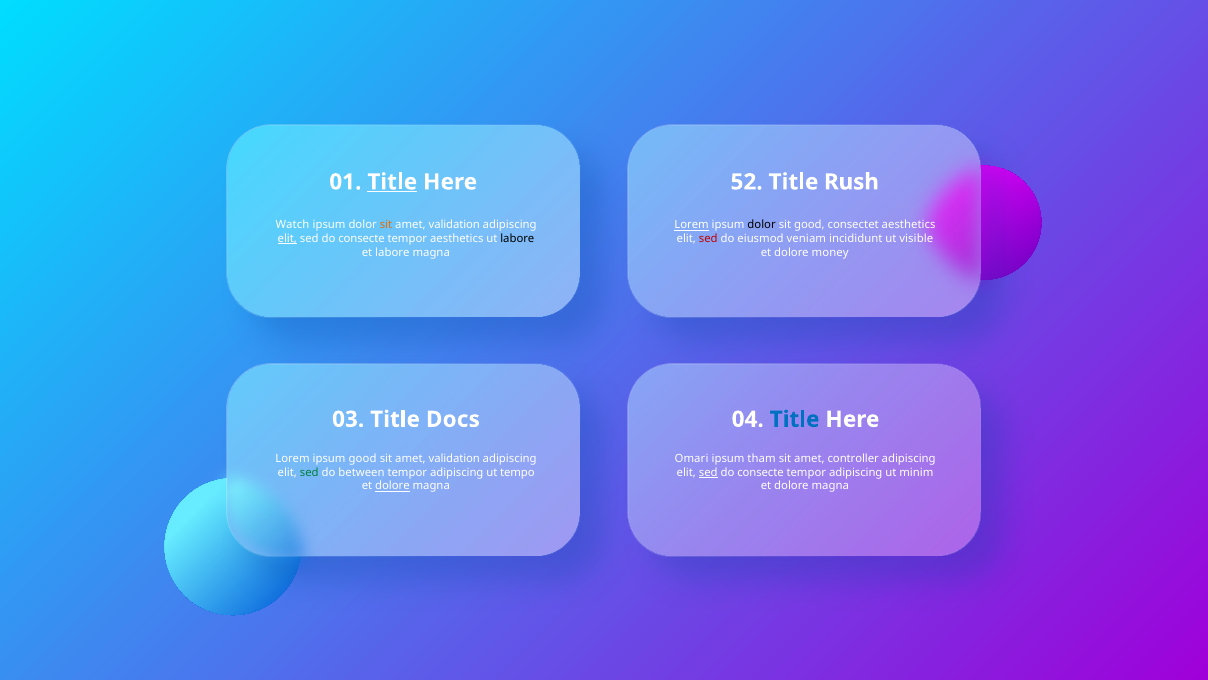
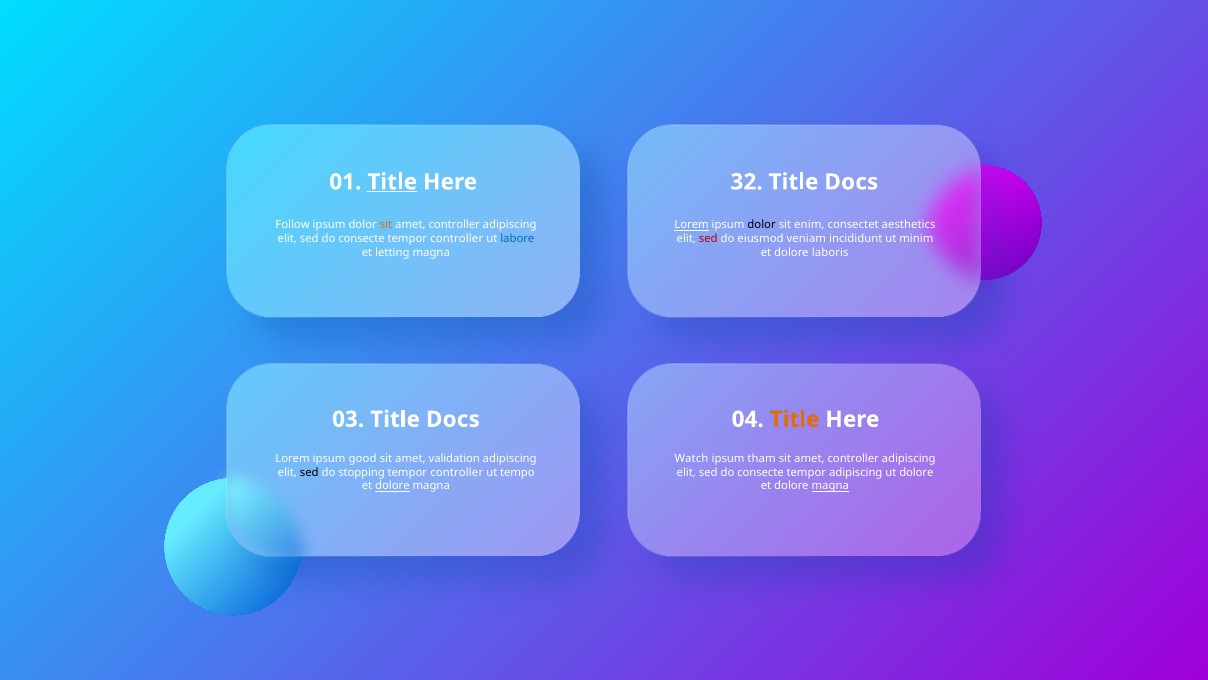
52: 52 -> 32 (747, 182)
Rush: Rush -> Docs (851, 182)
Watch: Watch -> Follow (293, 225)
validation: validation -> controller (454, 225)
sit good: good -> enim (809, 225)
elit underline: present -> none (287, 239)
aesthetics: aesthetics -> controller (457, 239)
labore colour: black -> blue (517, 239)
visible: visible -> minim (916, 239)
et labore: labore -> letting (392, 252)
money: money -> laboris (830, 252)
Title colour: blue -> orange (795, 419)
Omari: Omari -> Watch (692, 458)
sed colour: green -> black (309, 472)
between: between -> stopping (362, 472)
adipiscing: adipiscing -> controller (457, 472)
sed underline: present -> none (708, 472)
ut minim: minim -> dolore (916, 472)
magna underline: none -> present (830, 486)
